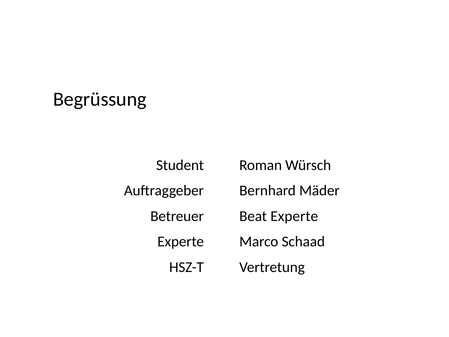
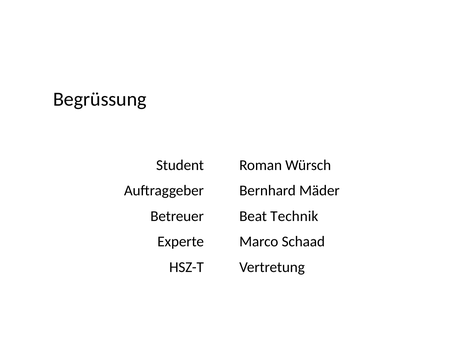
Beat Experte: Experte -> Technik (294, 216)
